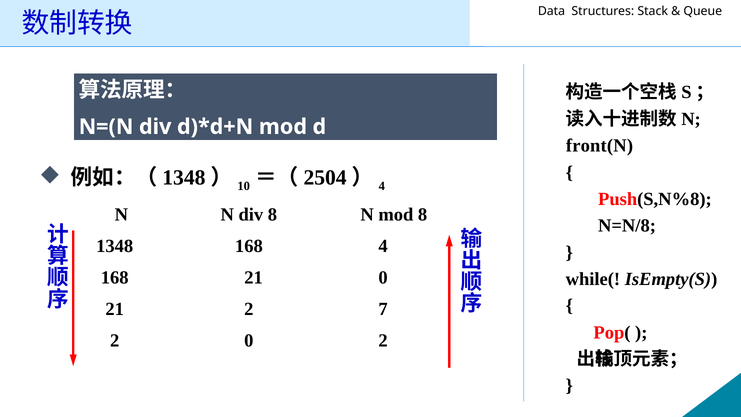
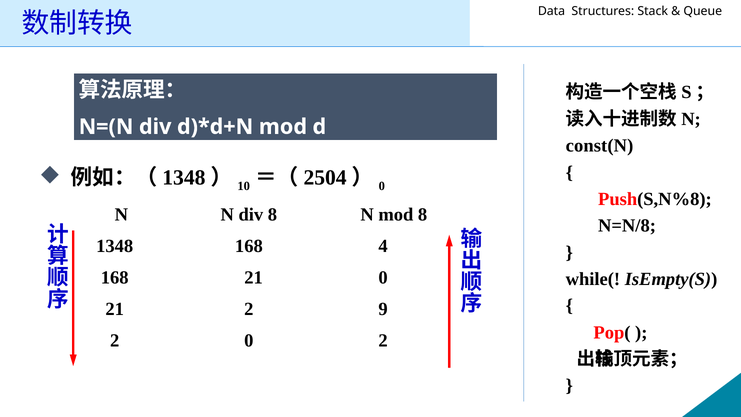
front(N: front(N -> const(N (600, 146)
4: 4 -> 0 (382, 186)
7: 7 -> 9 (383, 309)
